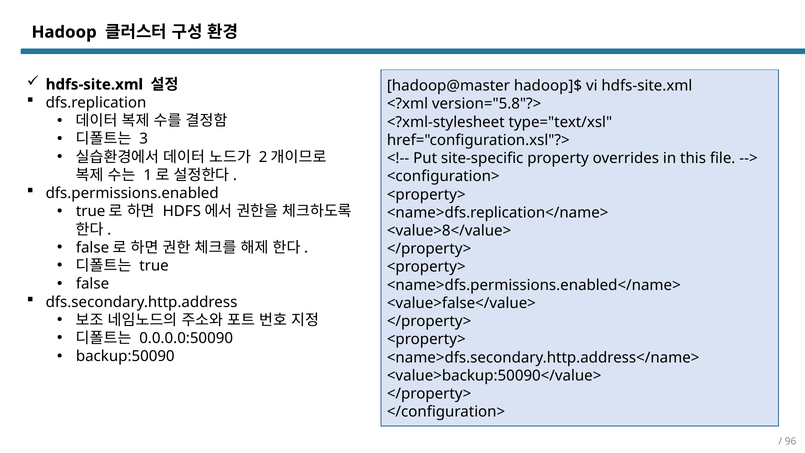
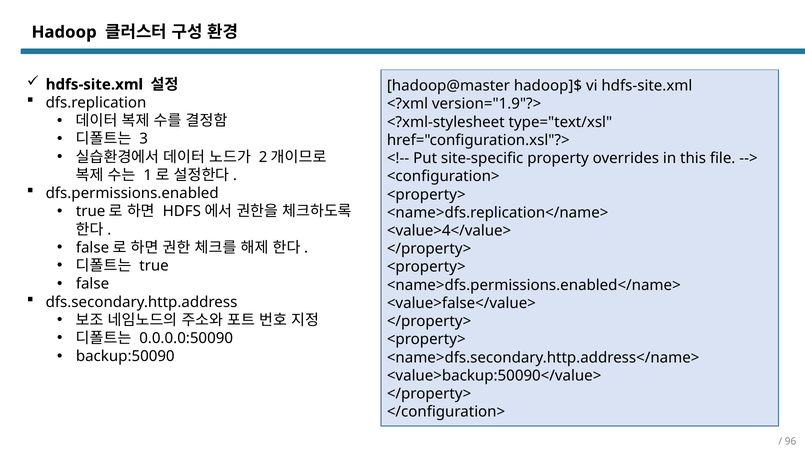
version="5.8"?>: version="5.8"?> -> version="1.9"?> (487, 104)
<value>8</value>: <value>8</value> -> <value>4</value> (449, 231)
